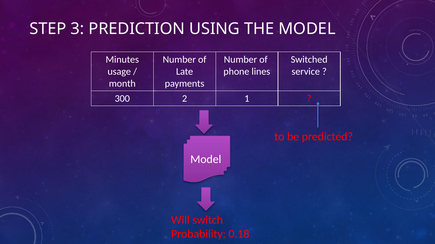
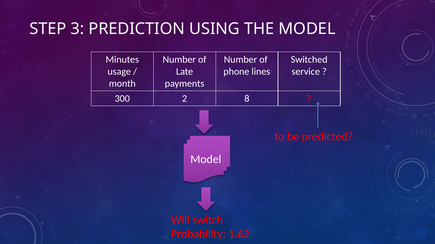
1: 1 -> 8 (247, 99)
0.18: 0.18 -> 1.62 (239, 235)
